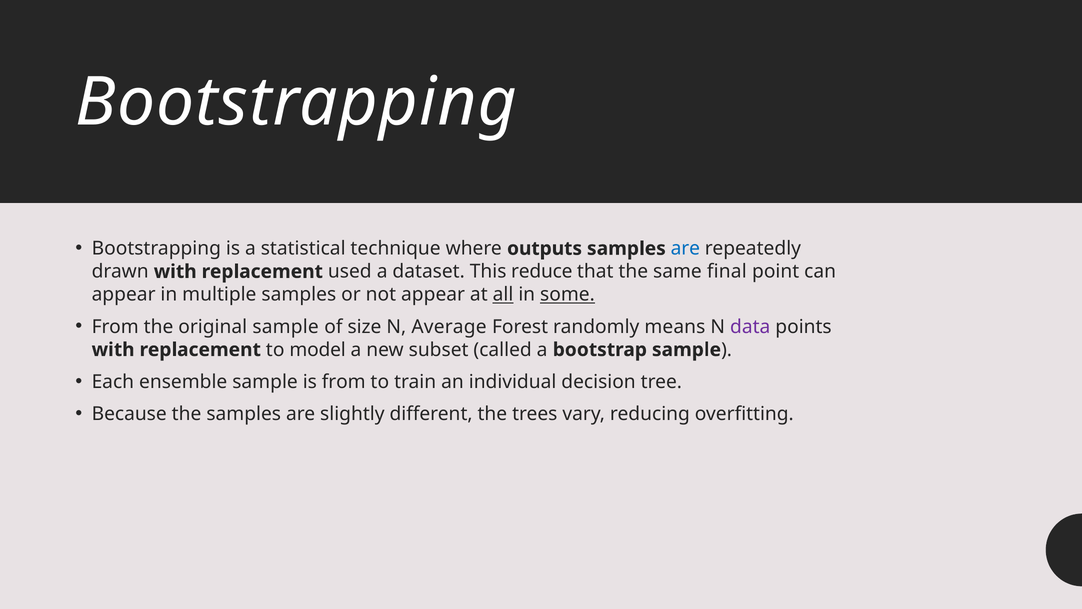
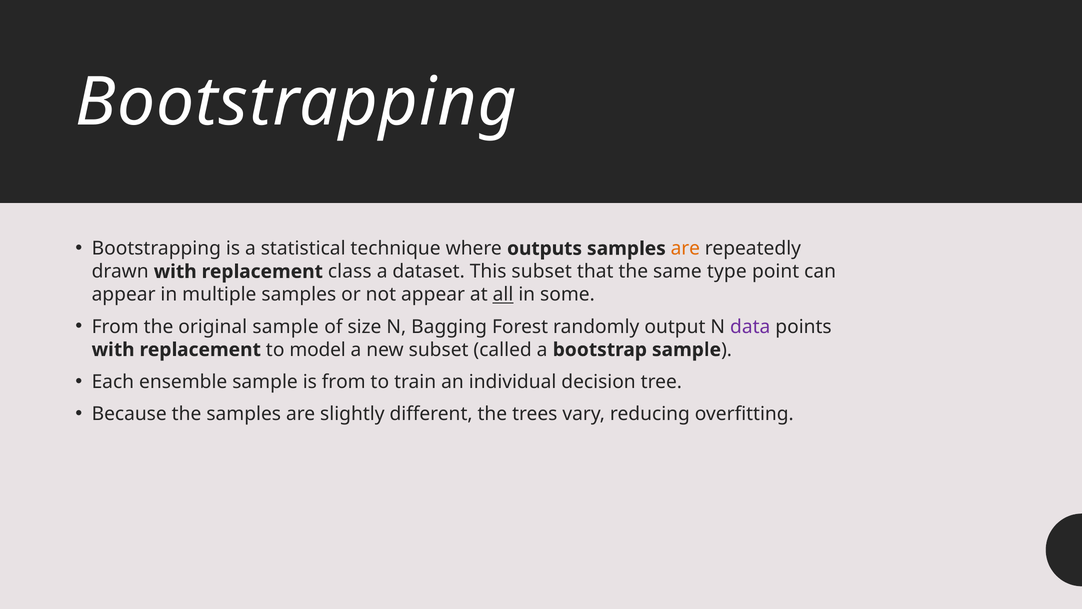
are colour: blue -> orange (685, 248)
used: used -> class (350, 271)
This reduce: reduce -> subset (542, 271)
final: final -> type (727, 271)
some underline: present -> none (567, 294)
Average: Average -> Bagging (449, 326)
means: means -> output (675, 326)
